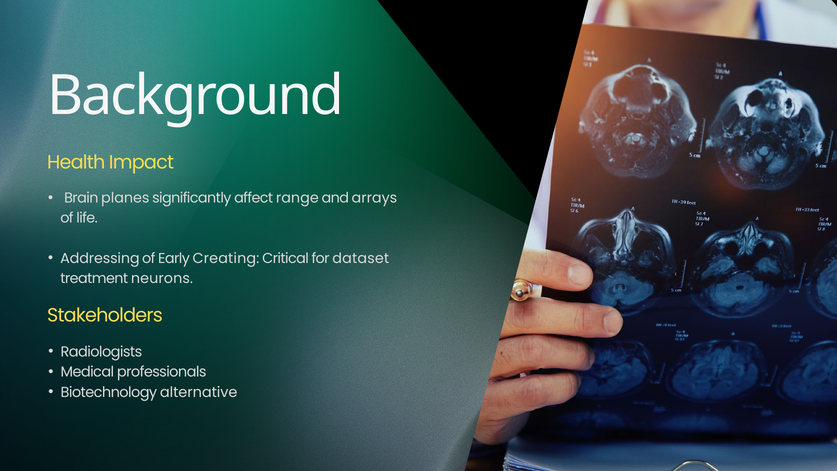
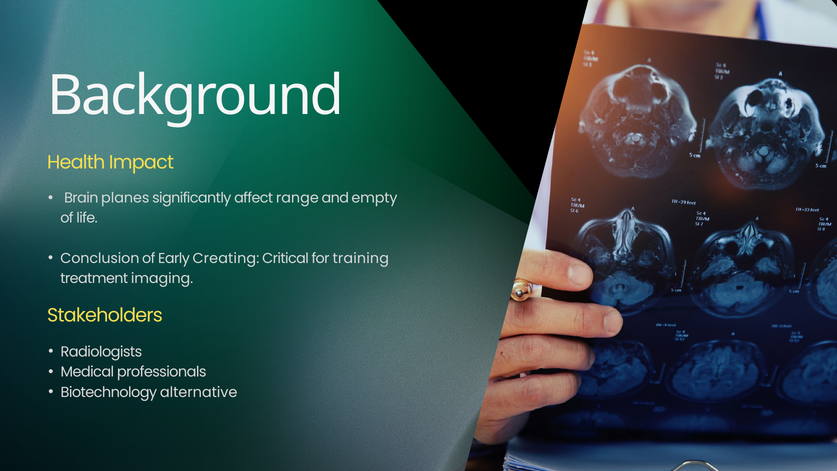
arrays: arrays -> empty (374, 198)
Addressing: Addressing -> Conclusion (100, 258)
dataset: dataset -> training (361, 258)
neurons: neurons -> imaging (162, 278)
